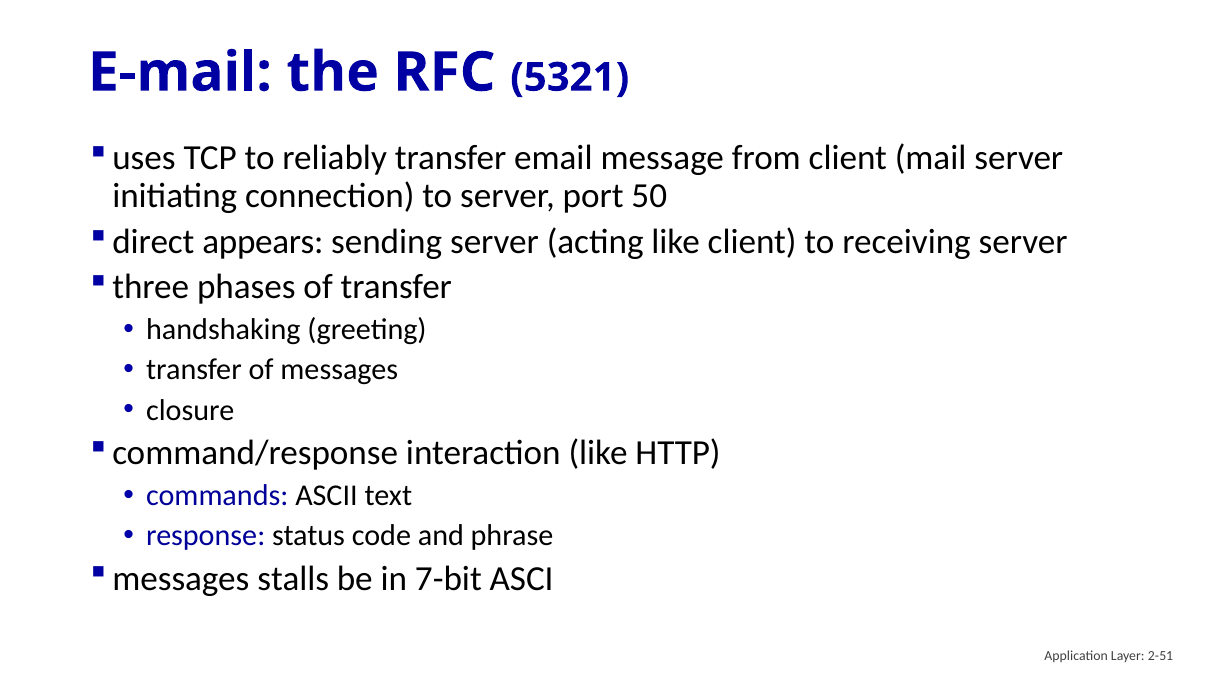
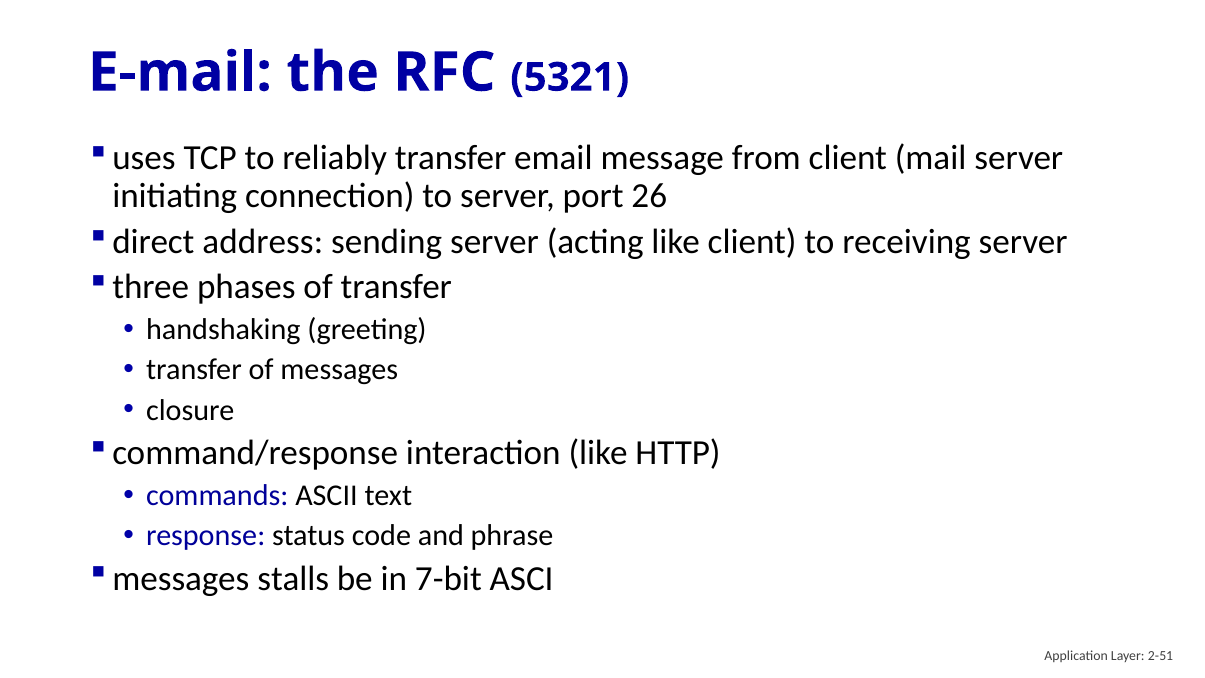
50: 50 -> 26 (649, 196)
appears: appears -> address (263, 242)
